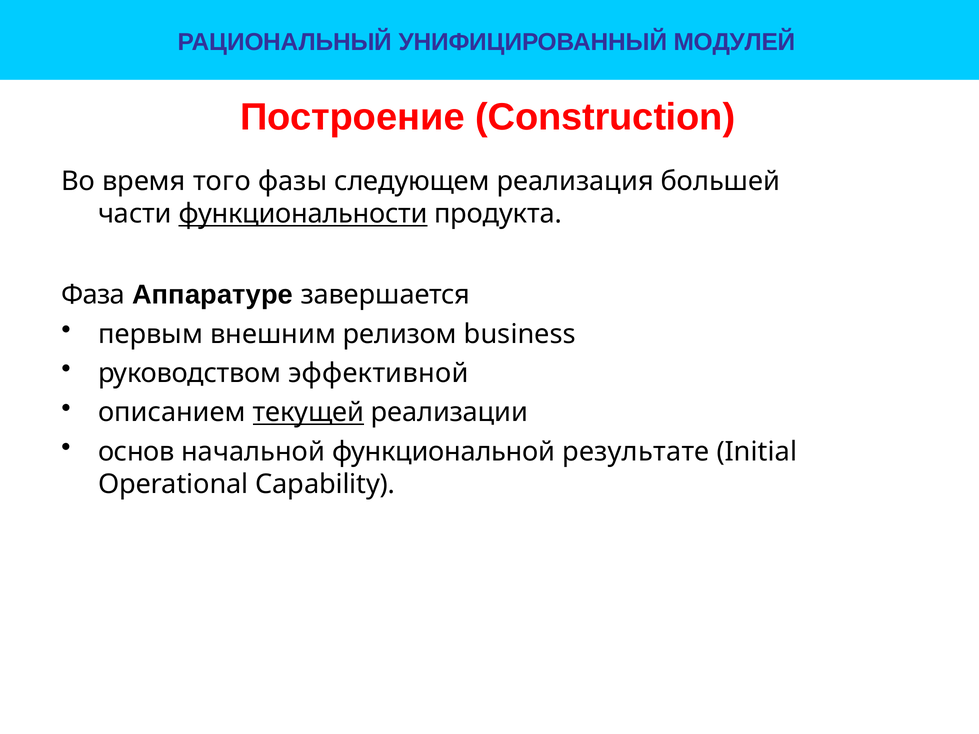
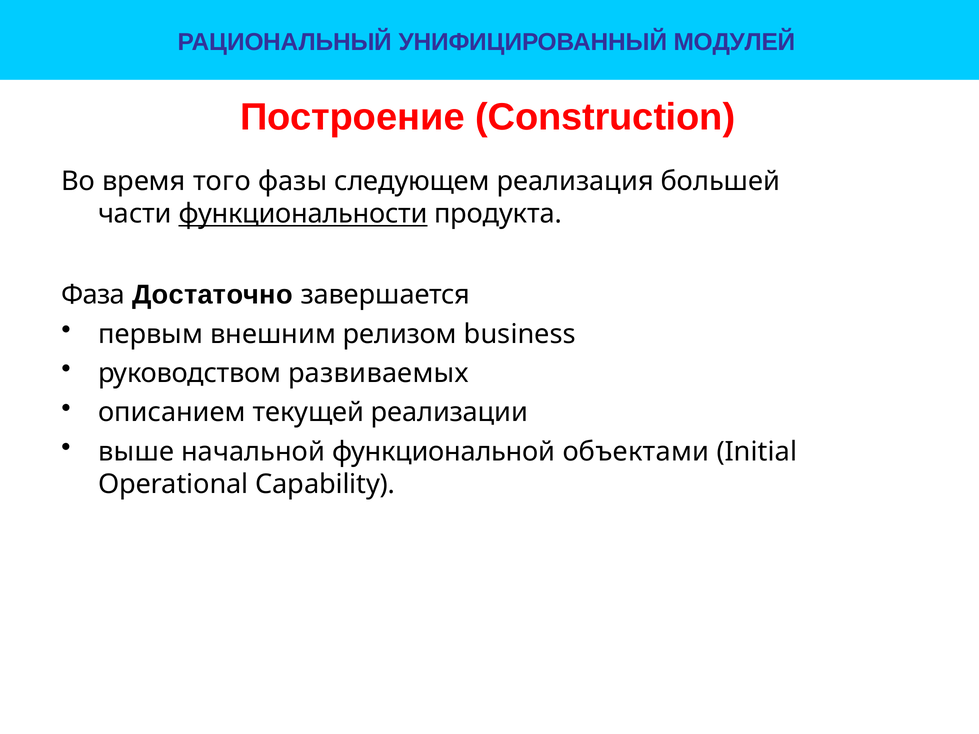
Аппаратуре: Аппаратуре -> Достаточно (212, 295)
эффективной: эффективной -> развиваемых (378, 373)
текущей underline: present -> none (308, 413)
основ: основ -> выше (136, 452)
результате: результате -> объектами (636, 452)
